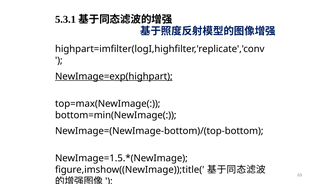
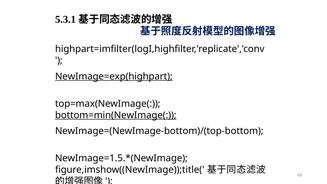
bottom=min(NewImage( underline: none -> present (116, 115)
